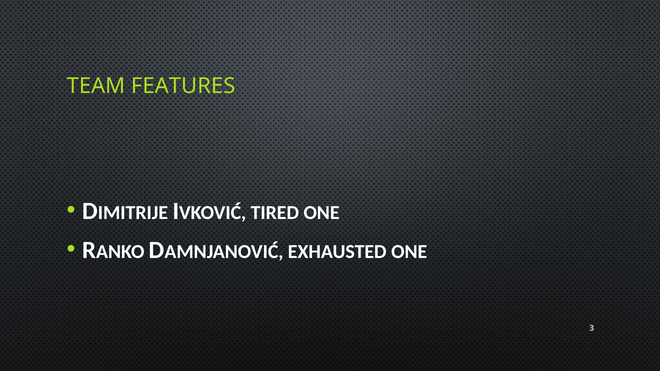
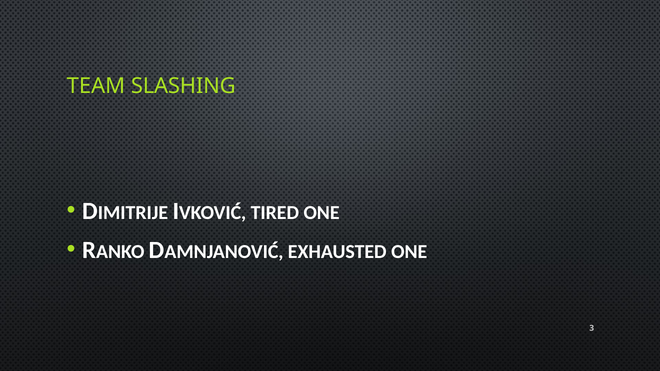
FEATURES: FEATURES -> SLASHING (183, 86)
